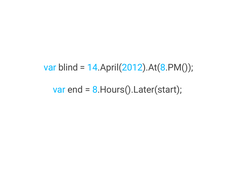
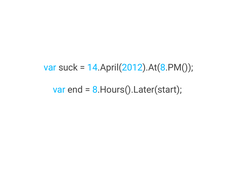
blind: blind -> suck (68, 67)
